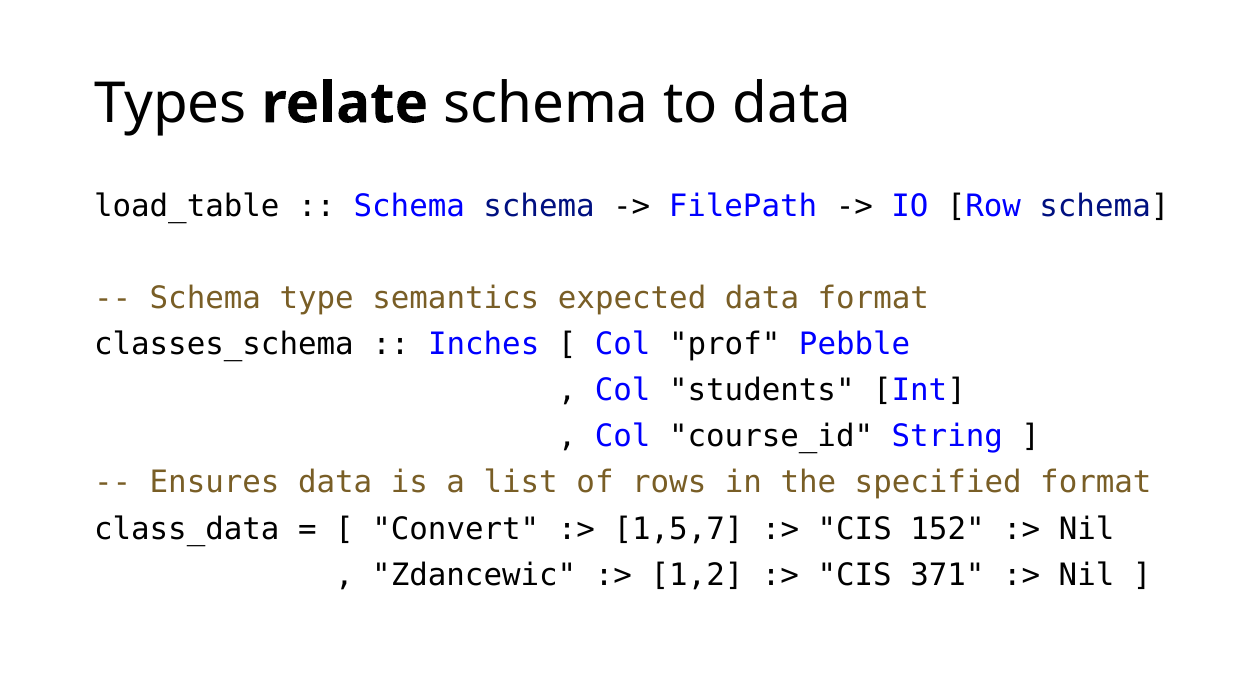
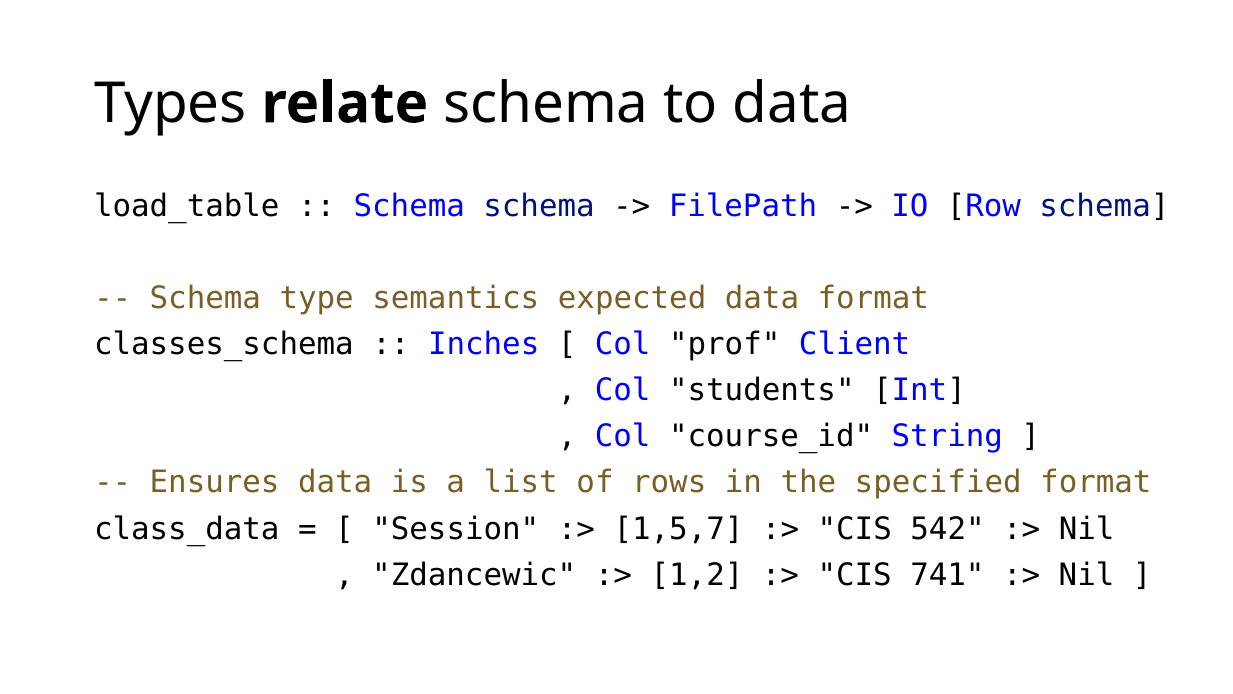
Pebble: Pebble -> Client (855, 344)
Convert: Convert -> Session (456, 529)
152: 152 -> 542 (948, 529)
371: 371 -> 741 (947, 575)
